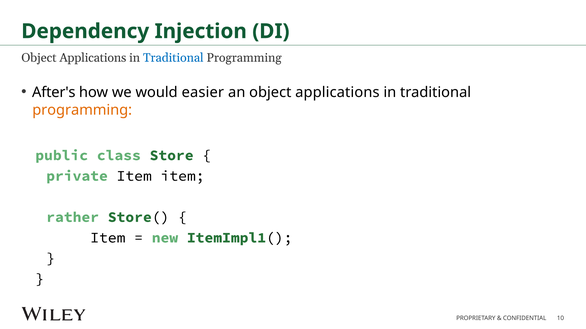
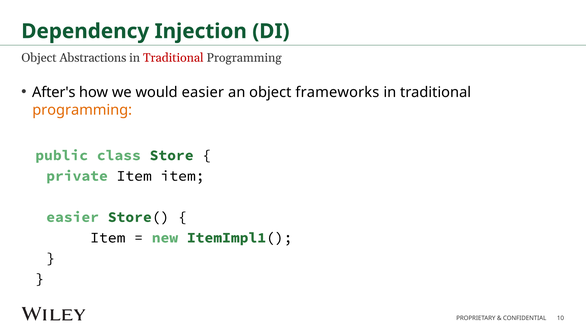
Applications: Applications -> Abstractions (93, 58)
Traditional colour: blue -> red (173, 58)
an object applications: applications -> frameworks (337, 92)
rather: rather -> easier (73, 217)
